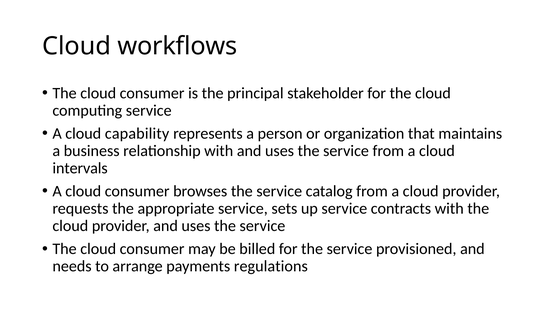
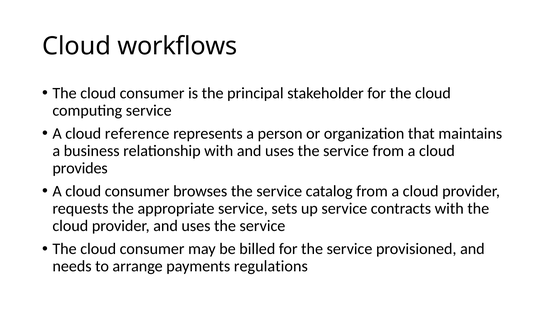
capability: capability -> reference (137, 134)
intervals: intervals -> provides (80, 168)
